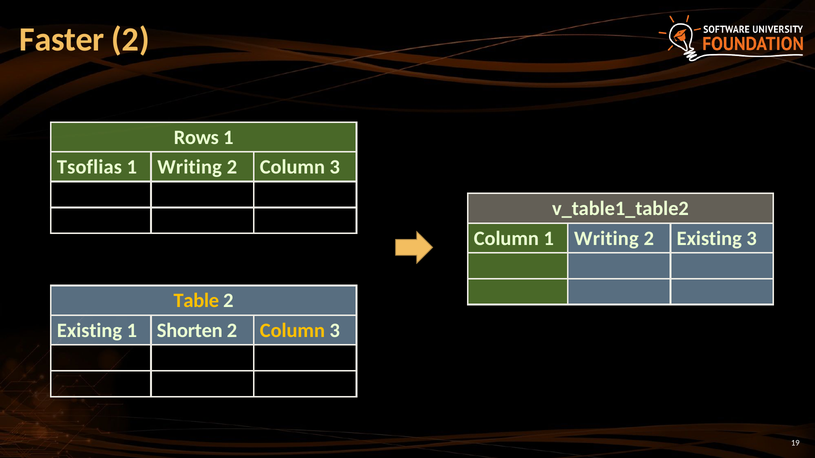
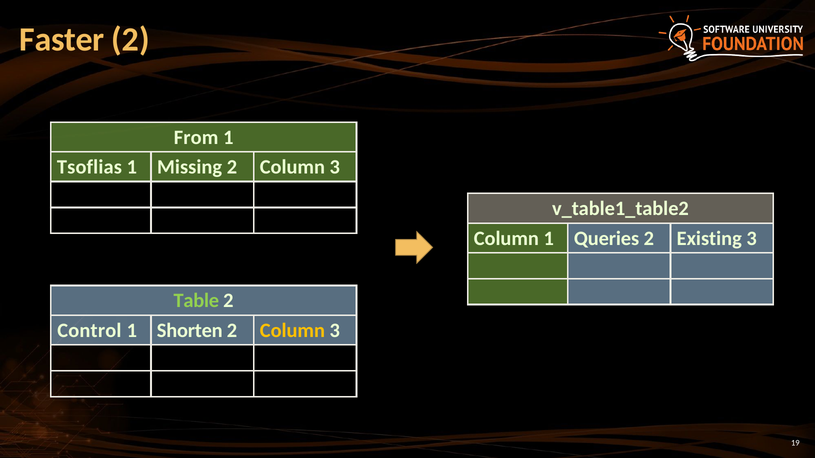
Rows: Rows -> From (196, 138)
Writing: Writing -> Missing (190, 167)
Column 1 Writing: Writing -> Queries (607, 239)
Table colour: yellow -> light green (196, 301)
Existing: Existing -> Control (89, 331)
